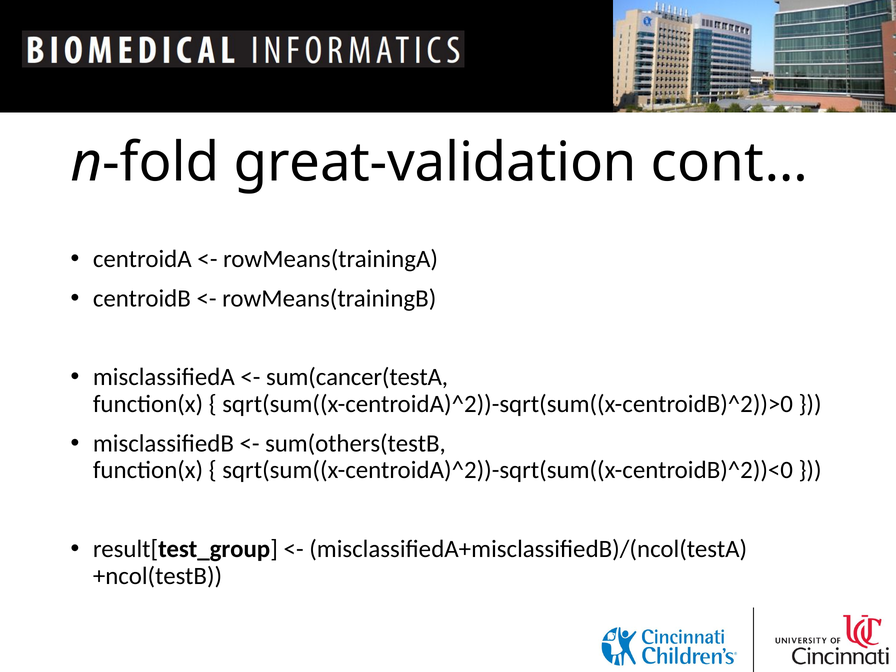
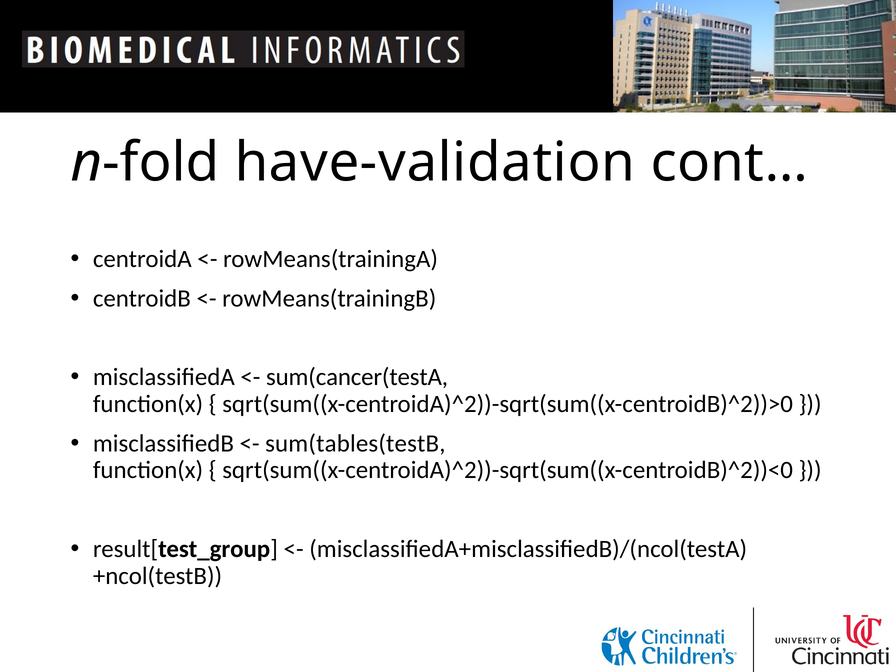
great-validation: great-validation -> have-validation (435, 163)
sum(others(testB: sum(others(testB -> sum(tables(testB (355, 443)
